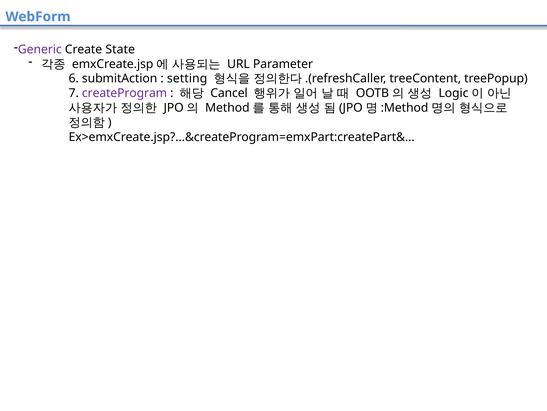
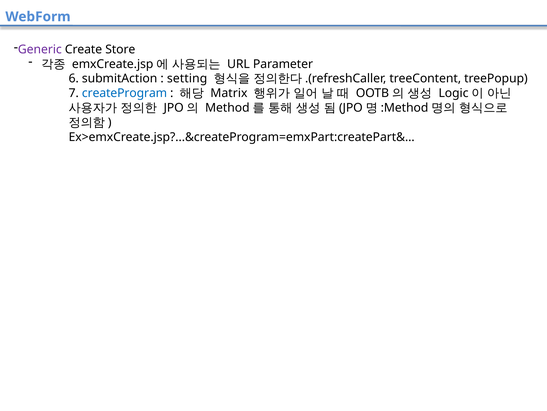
State: State -> Store (120, 49)
createProgram colour: purple -> blue (124, 93)
Cancel: Cancel -> Matrix (229, 93)
